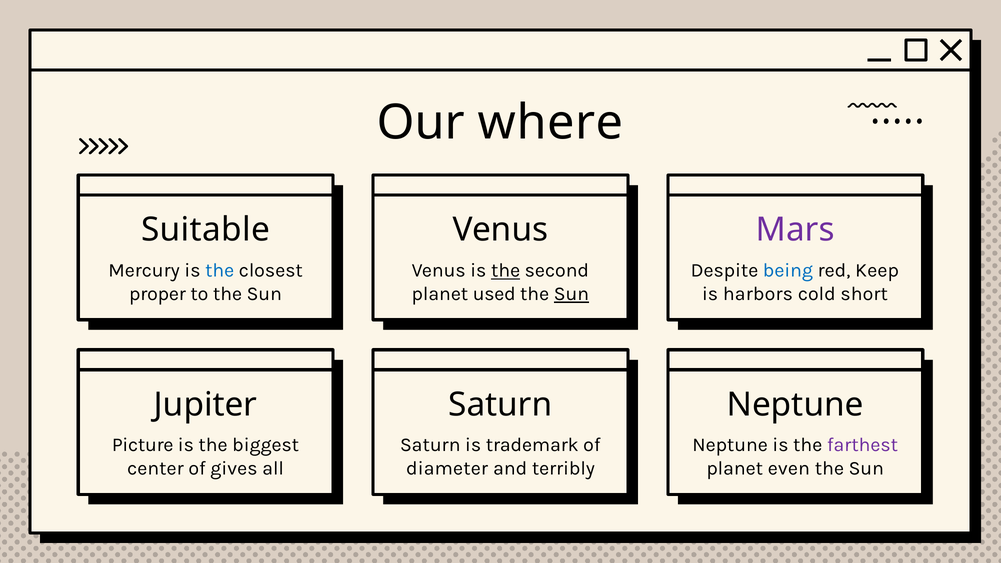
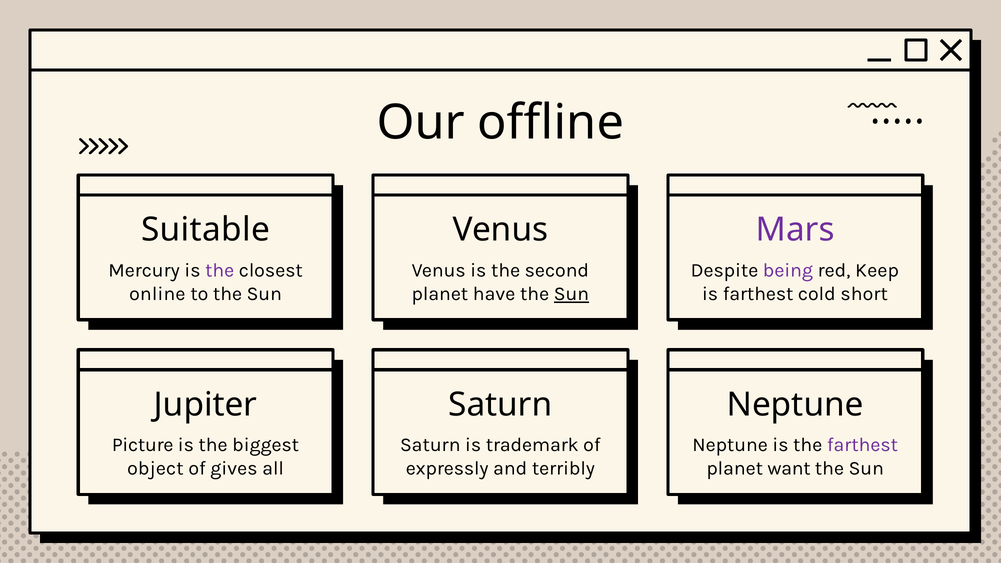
where: where -> offline (551, 123)
the colour: blue -> purple (220, 271)
the underline: present -> none (506, 271)
being colour: blue -> purple (788, 271)
proper: proper -> online (157, 294)
used: used -> have (494, 294)
is harbors: harbors -> farthest (758, 294)
center: center -> object (155, 468)
diameter: diameter -> expressly (447, 468)
even: even -> want (789, 468)
